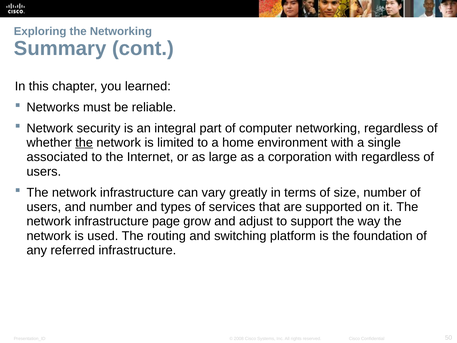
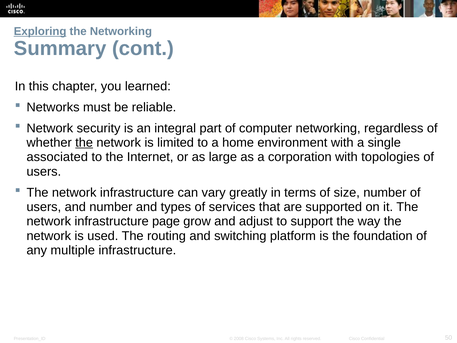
Exploring underline: none -> present (40, 31)
with regardless: regardless -> topologies (391, 157)
referred: referred -> multiple (73, 250)
